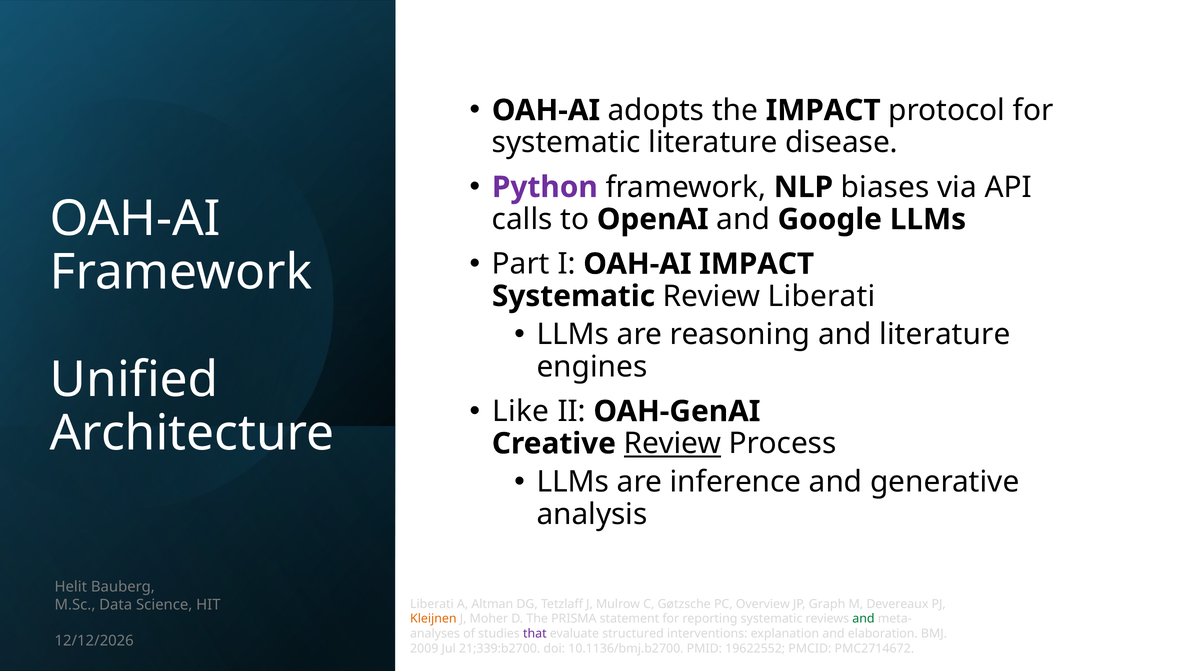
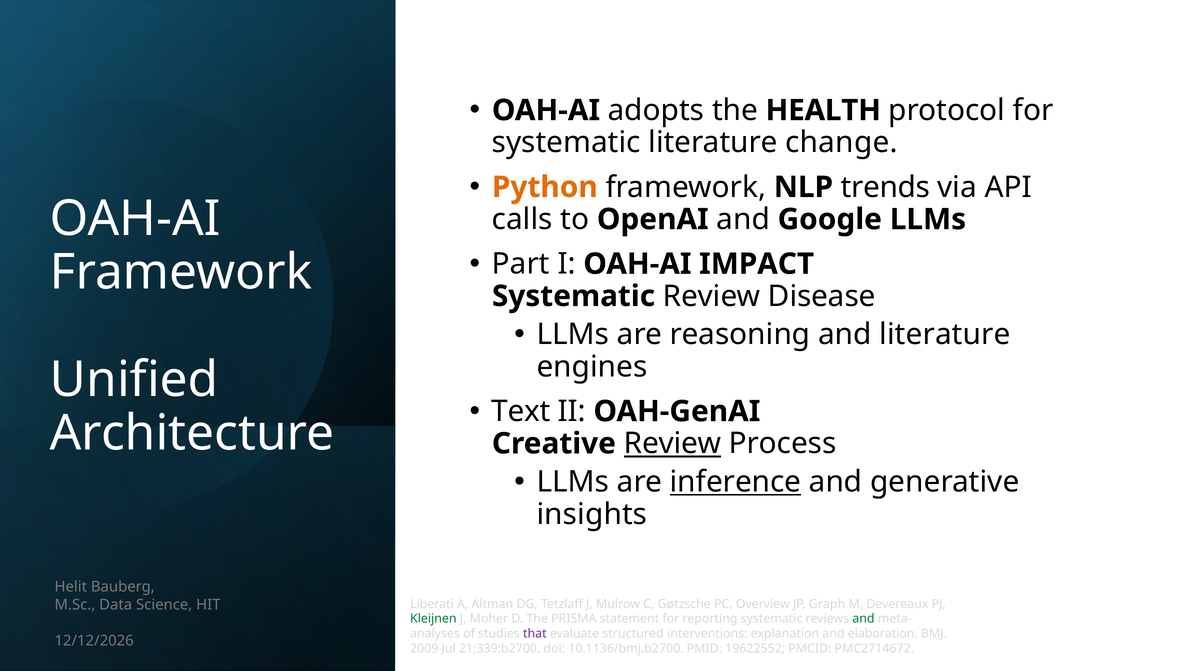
the IMPACT: IMPACT -> HEALTH (823, 110)
disease: disease -> change (841, 143)
Python colour: purple -> orange (545, 187)
biases: biases -> trends (885, 187)
Review Liberati: Liberati -> Disease (822, 296)
Like: Like -> Text (521, 411)
inference underline: none -> present (736, 482)
analysis: analysis -> insights (592, 514)
Kleijnen colour: orange -> green (433, 619)
